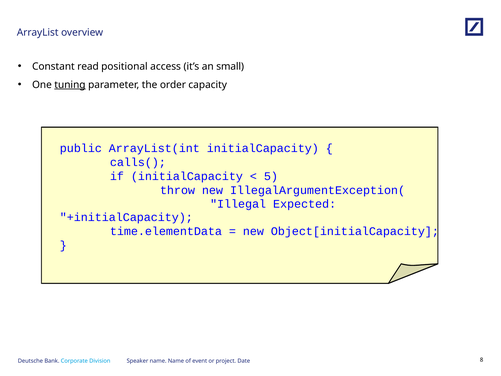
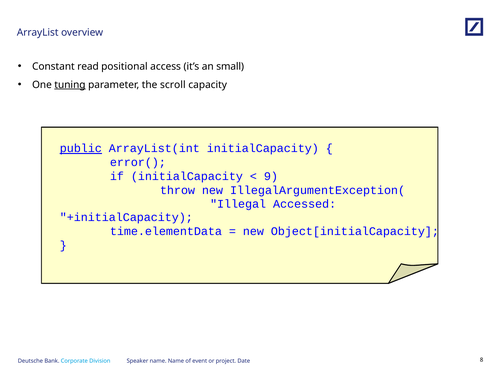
order: order -> scroll (173, 85)
public underline: none -> present (81, 148)
calls(: calls( -> error( (138, 162)
5: 5 -> 9 (271, 176)
Expected: Expected -> Accessed (305, 204)
